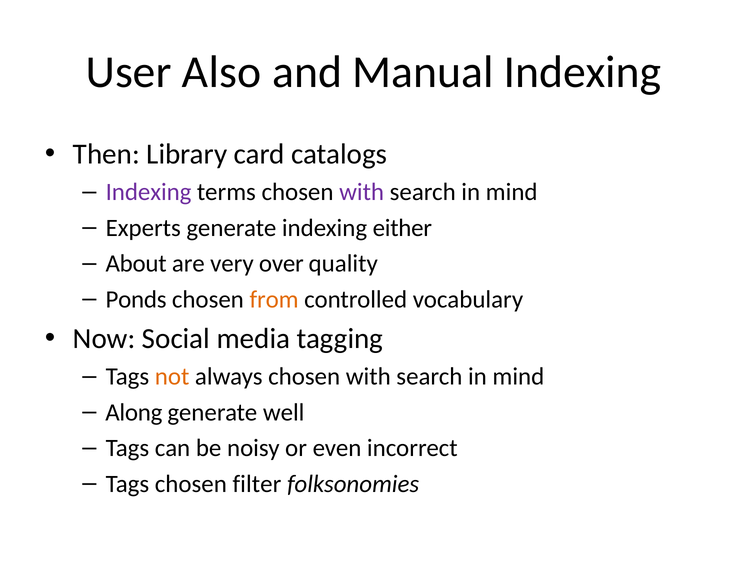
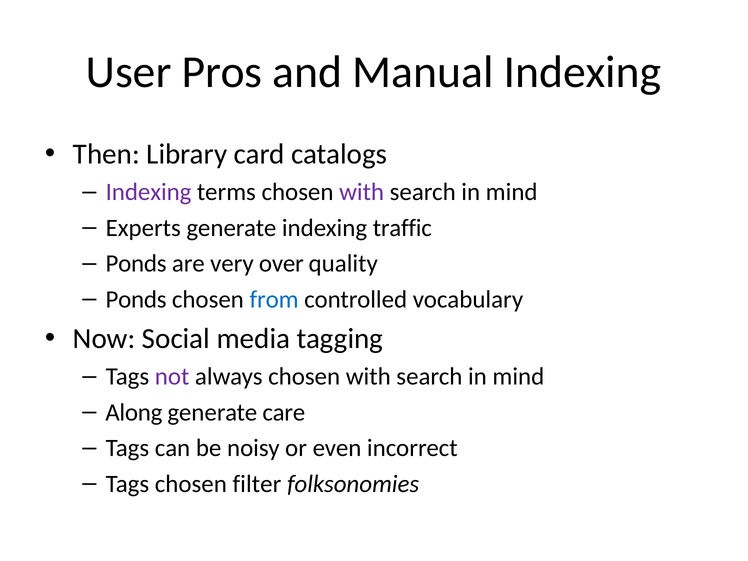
Also: Also -> Pros (222, 72)
either: either -> traffic (402, 228)
About: About -> Ponds (136, 264)
from colour: orange -> blue (274, 299)
not colour: orange -> purple (172, 377)
well: well -> care (284, 412)
